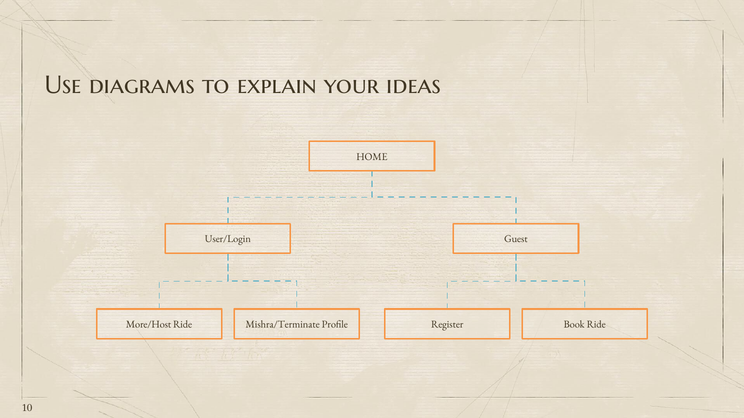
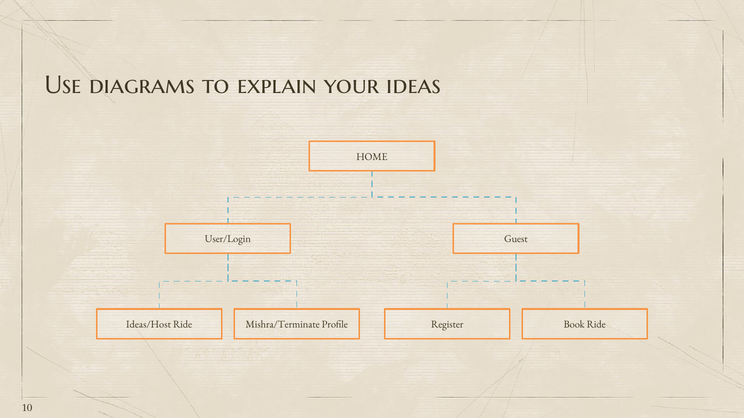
More/Host: More/Host -> Ideas/Host (148, 325)
